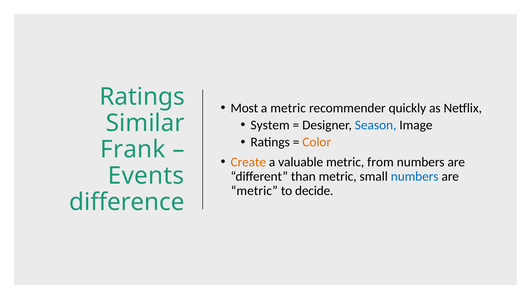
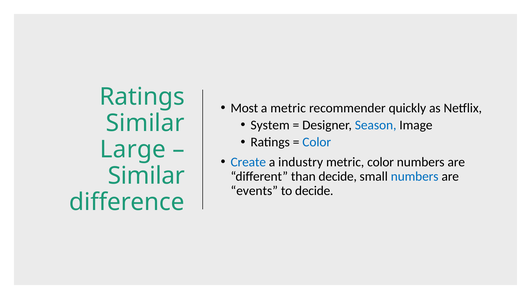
Color colour: orange -> blue (317, 142)
Frank: Frank -> Large (133, 149)
Create colour: orange -> blue (248, 162)
valuable: valuable -> industry (301, 162)
metric from: from -> color (381, 162)
Events: Events -> Similar (146, 176)
than metric: metric -> decide (338, 176)
metric: metric -> events (254, 191)
